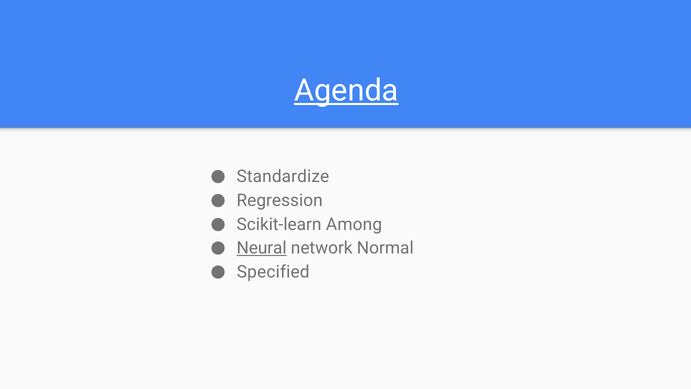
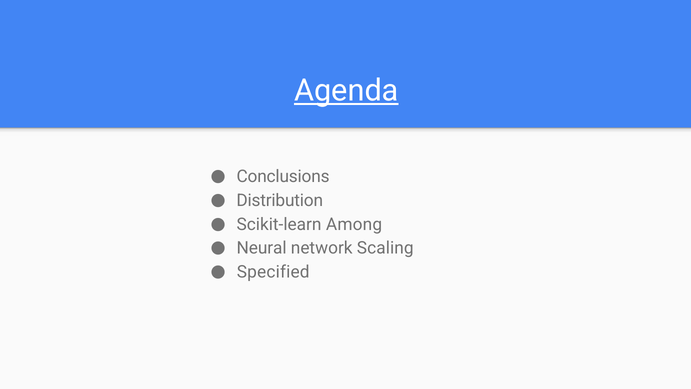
Standardize: Standardize -> Conclusions (283, 176)
Regression: Regression -> Distribution (280, 200)
Neural underline: present -> none (262, 248)
Normal: Normal -> Scaling (385, 248)
